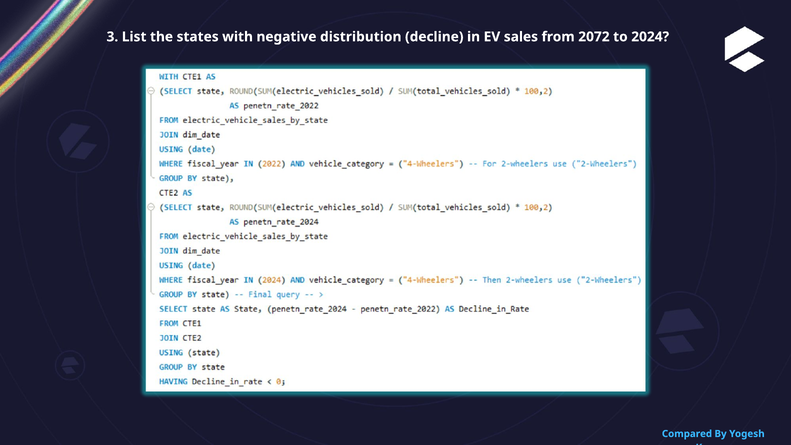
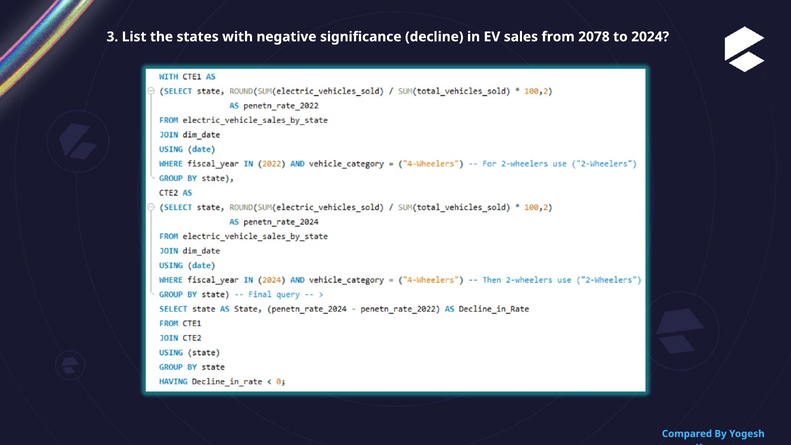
distribution: distribution -> significance (361, 37)
2072: 2072 -> 2078 (594, 37)
